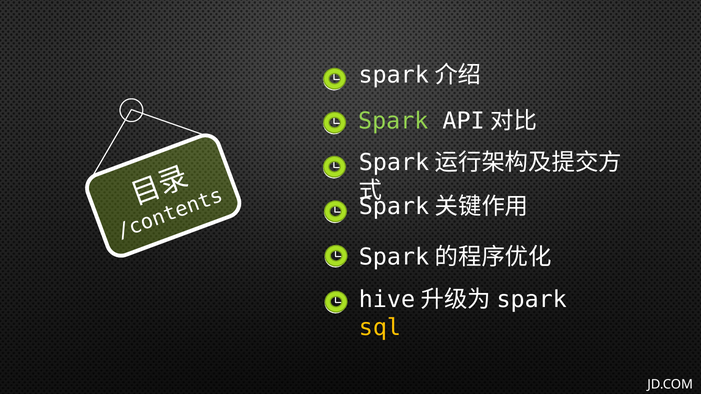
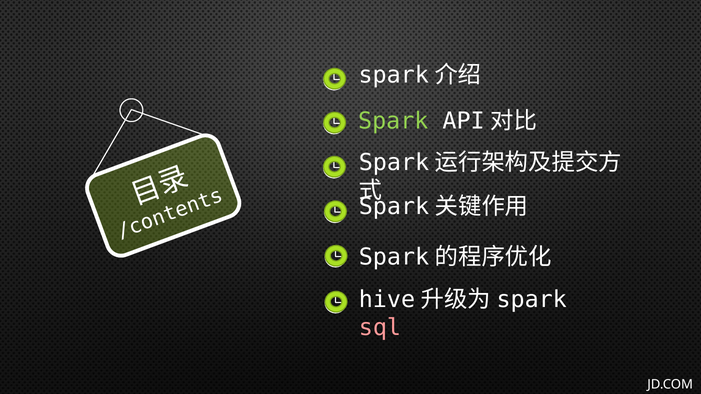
sql colour: yellow -> pink (380, 328)
